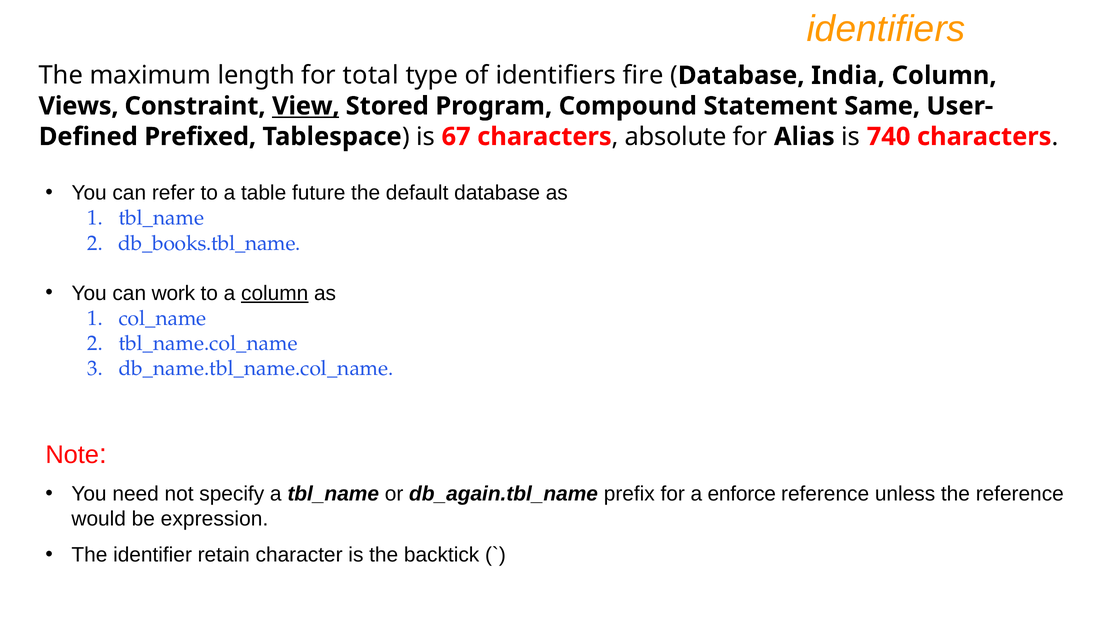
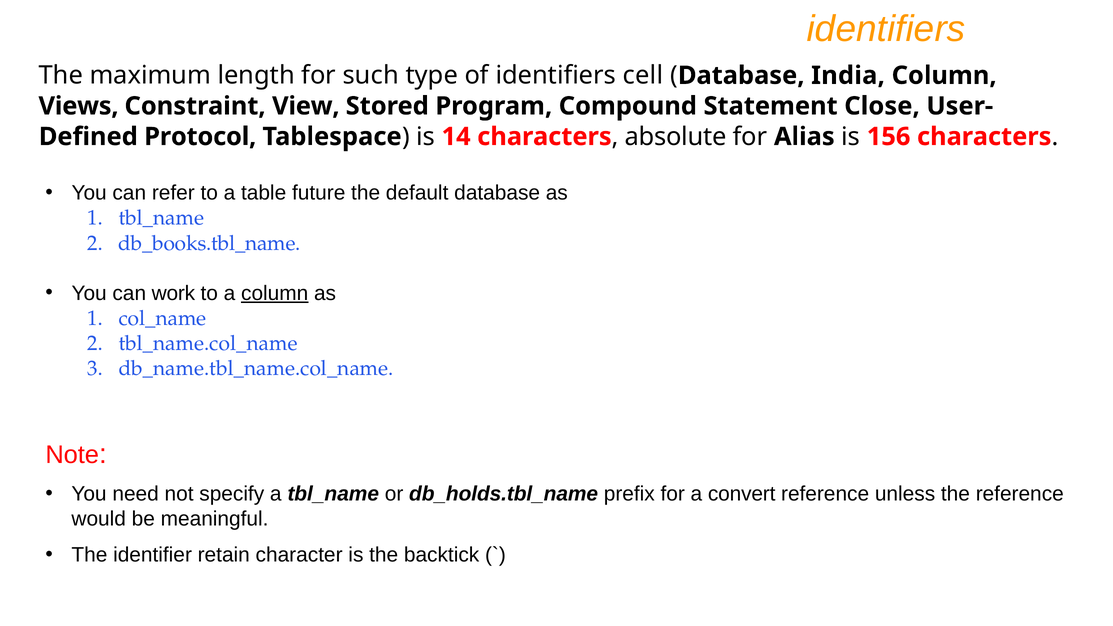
total: total -> such (371, 75)
fire: fire -> cell (643, 75)
View underline: present -> none (306, 106)
Same: Same -> Close (882, 106)
Prefixed: Prefixed -> Protocol (200, 137)
67: 67 -> 14 (456, 137)
740: 740 -> 156 (889, 137)
db_again.tbl_name: db_again.tbl_name -> db_holds.tbl_name (504, 494)
enforce: enforce -> convert (742, 494)
expression: expression -> meaningful (215, 519)
